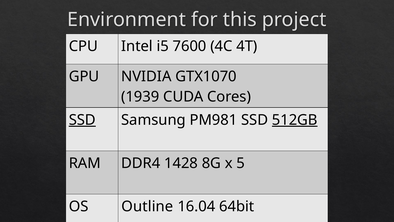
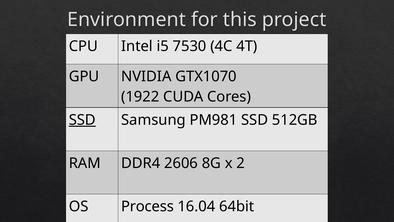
7600: 7600 -> 7530 (190, 46)
1939: 1939 -> 1922 (140, 97)
512GB underline: present -> none (295, 120)
1428: 1428 -> 2606 (181, 163)
5: 5 -> 2 (241, 163)
Outline: Outline -> Process (147, 206)
